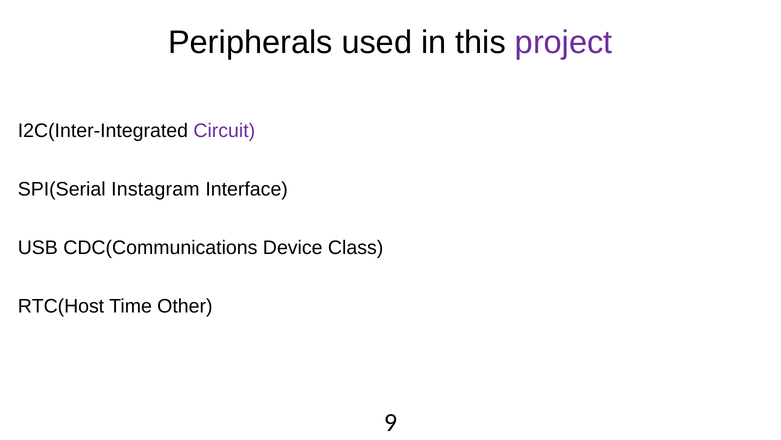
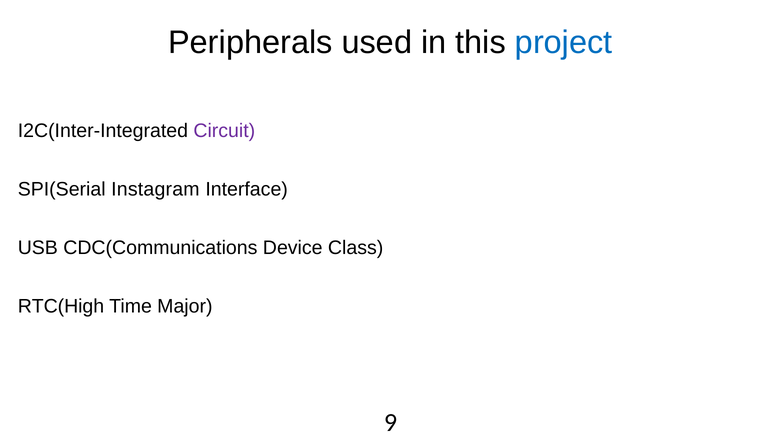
project colour: purple -> blue (564, 42)
RTC(Host: RTC(Host -> RTC(High (61, 306)
Other: Other -> Major (185, 306)
